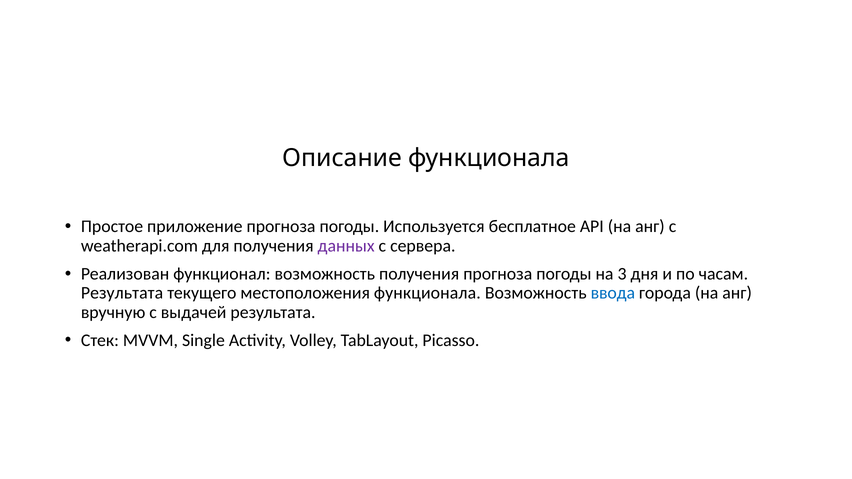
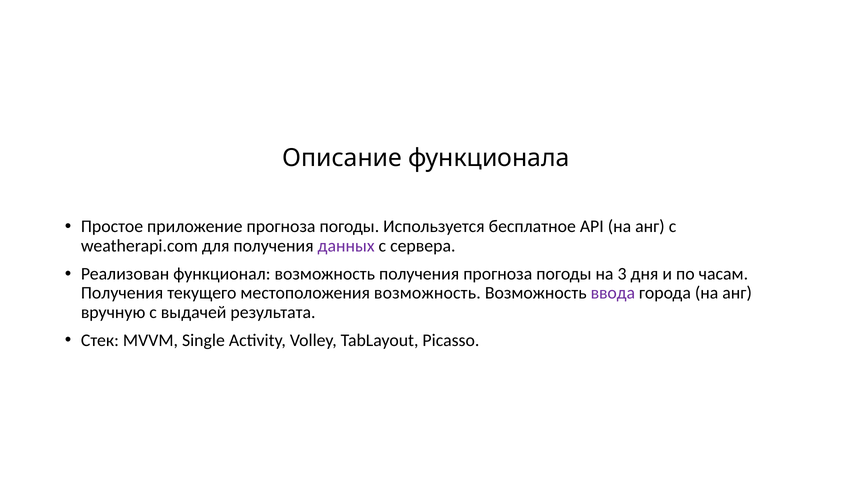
Результата: Результата -> Получения (122, 293)
местоположения функционала: функционала -> возможность (427, 293)
ввода colour: blue -> purple (613, 293)
